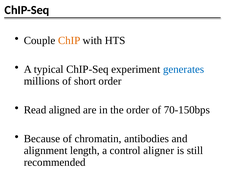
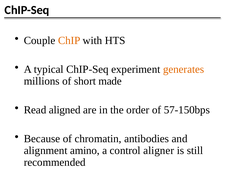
generates colour: blue -> orange (184, 69)
short order: order -> made (110, 81)
70-150bps: 70-150bps -> 57-150bps (187, 110)
length: length -> amino (85, 150)
